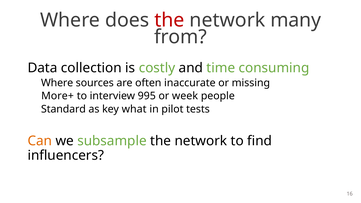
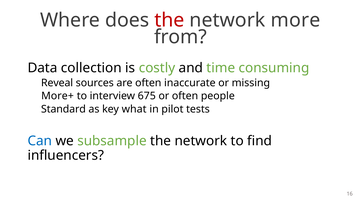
many: many -> more (295, 20)
Where: Where -> Reveal (57, 83)
995: 995 -> 675 (147, 96)
or week: week -> often (185, 96)
Can colour: orange -> blue (40, 141)
